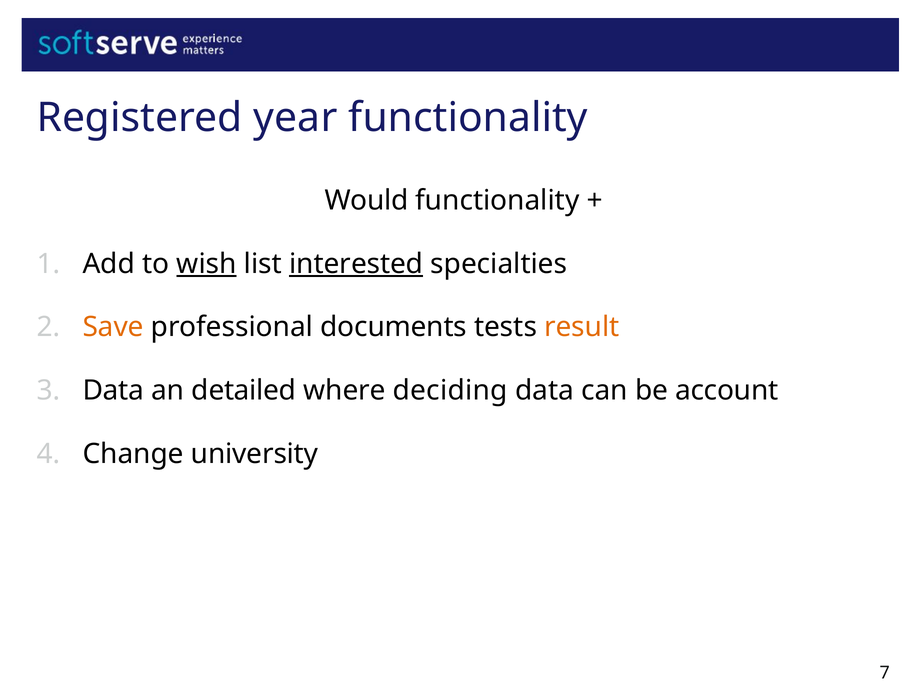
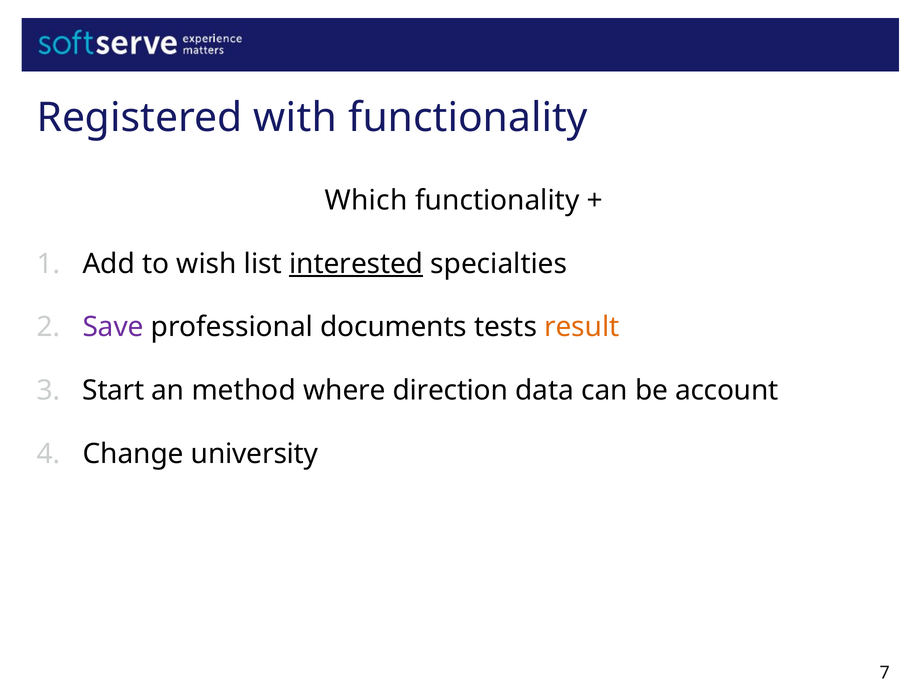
year: year -> with (295, 118)
Would: Would -> Which (366, 201)
wish underline: present -> none (207, 264)
Save colour: orange -> purple (113, 327)
Data: Data -> Start (113, 391)
detailed: detailed -> method (244, 391)
deciding: deciding -> direction (450, 391)
